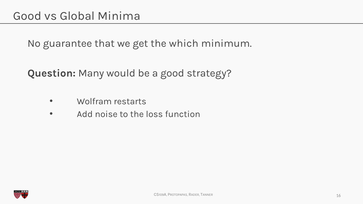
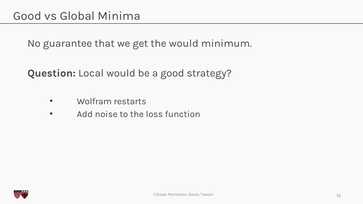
the which: which -> would (184, 44)
Many: Many -> Local (91, 73)
